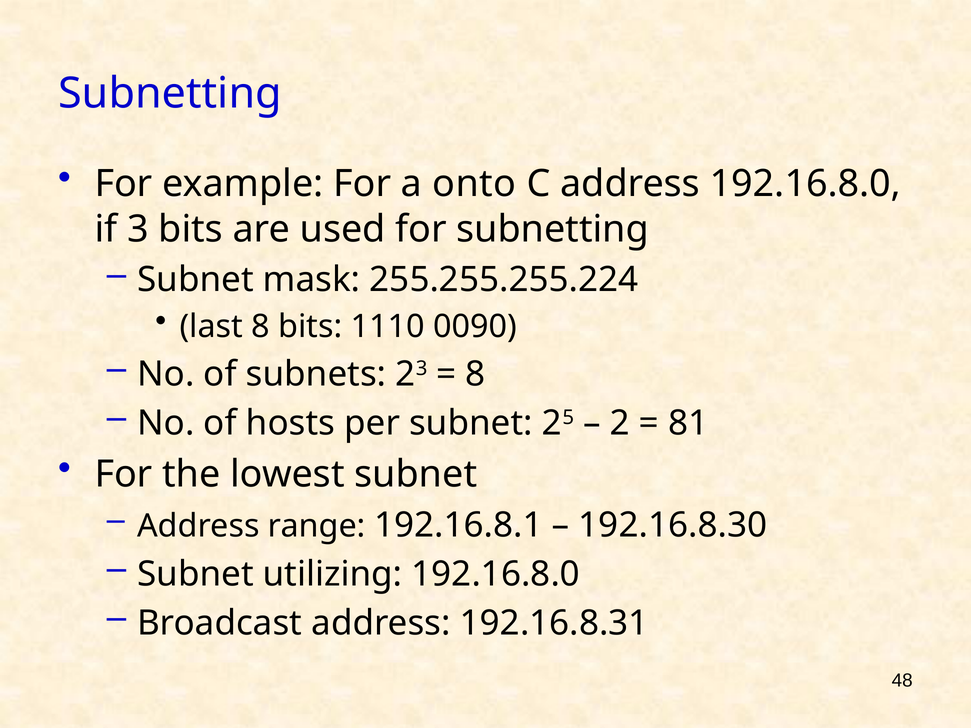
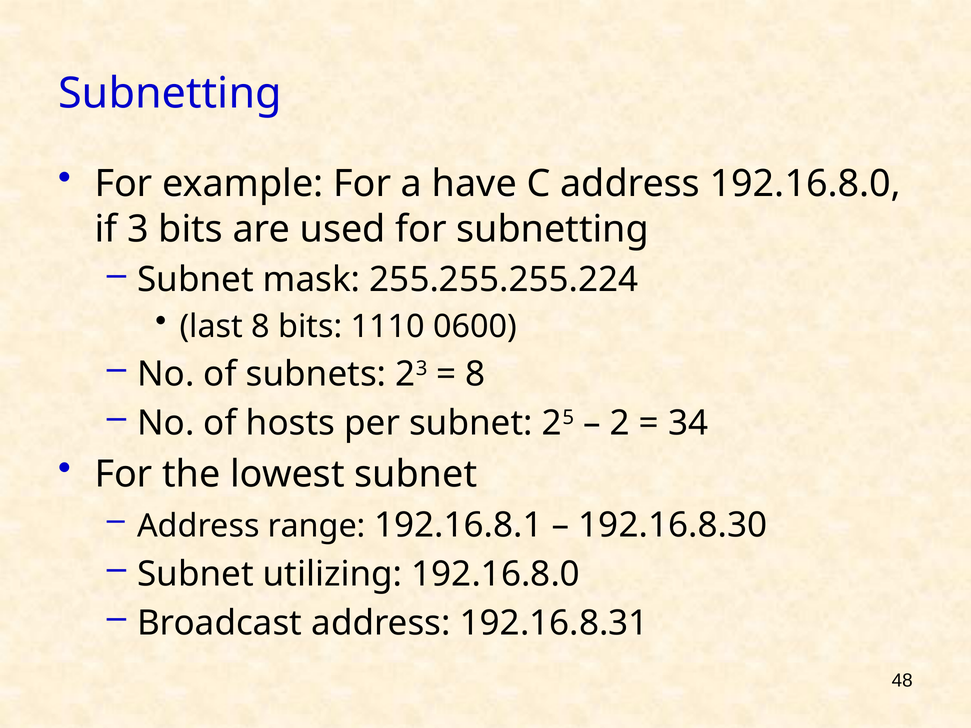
onto: onto -> have (474, 184)
0090: 0090 -> 0600 (475, 326)
81: 81 -> 34 (688, 423)
